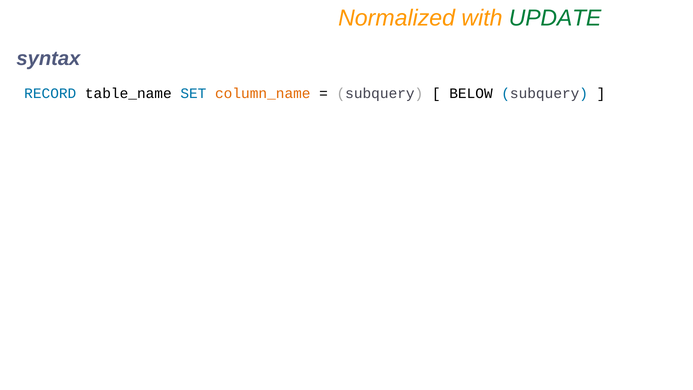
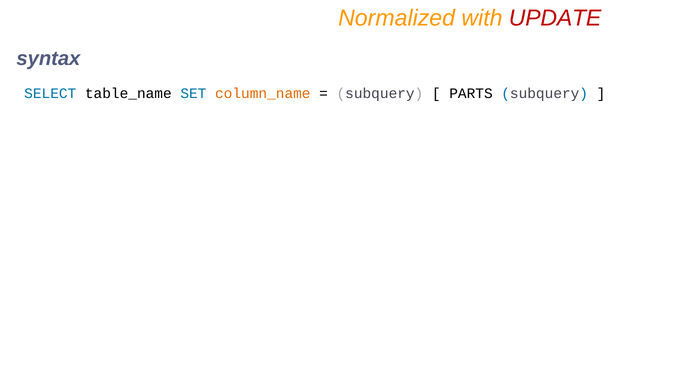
UPDATE colour: green -> red (555, 18)
RECORD: RECORD -> SELECT (50, 93)
BELOW: BELOW -> PARTS (471, 93)
